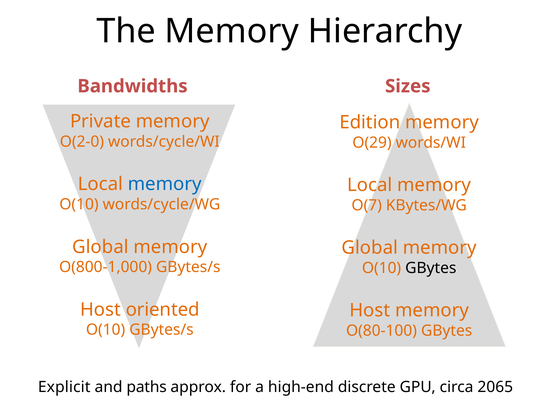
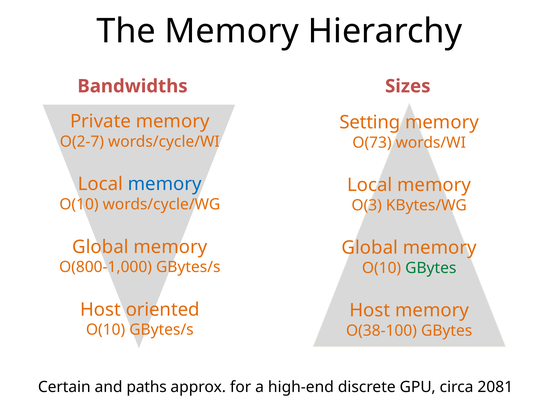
Edition: Edition -> Setting (370, 123)
O(2-0: O(2-0 -> O(2-7 (82, 142)
O(29: O(29 -> O(73 (372, 143)
O(7: O(7 -> O(3 (367, 205)
GBytes colour: black -> green (431, 268)
O(80-100: O(80-100 -> O(38-100 (381, 331)
Explicit: Explicit -> Certain (64, 387)
2065: 2065 -> 2081 (495, 387)
